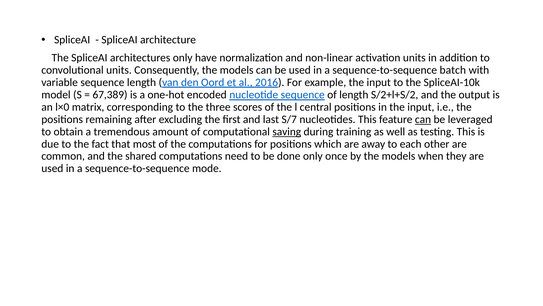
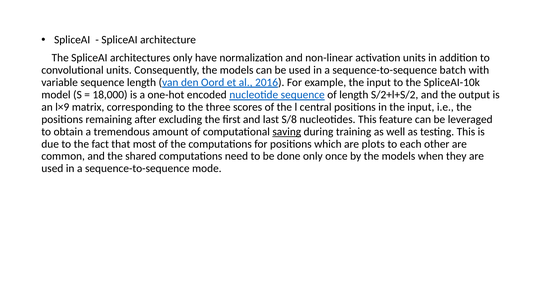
67,389: 67,389 -> 18,000 (110, 95)
l×0: l×0 -> l×9 (62, 107)
S/7: S/7 -> S/8 (289, 119)
can underline: present -> none (423, 119)
away: away -> plots (373, 144)
